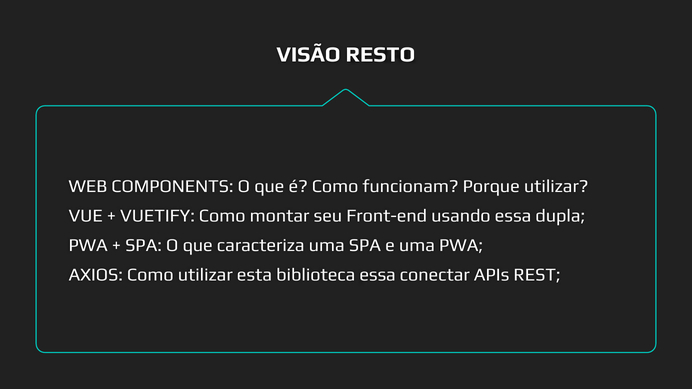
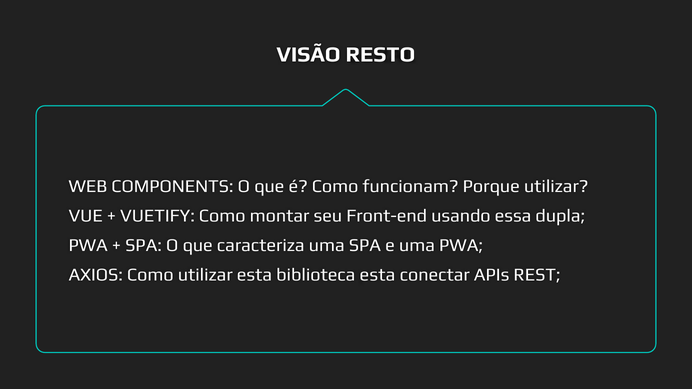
biblioteca essa: essa -> esta (377, 275)
